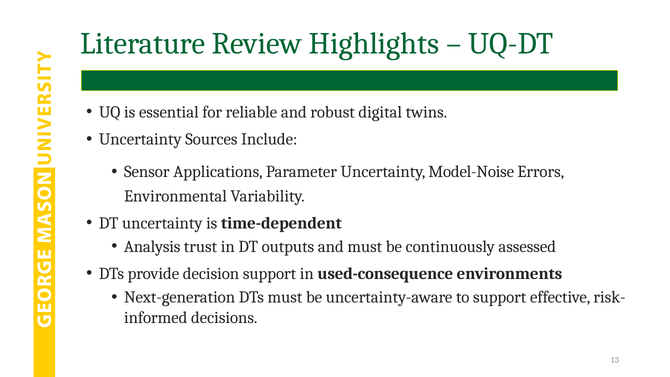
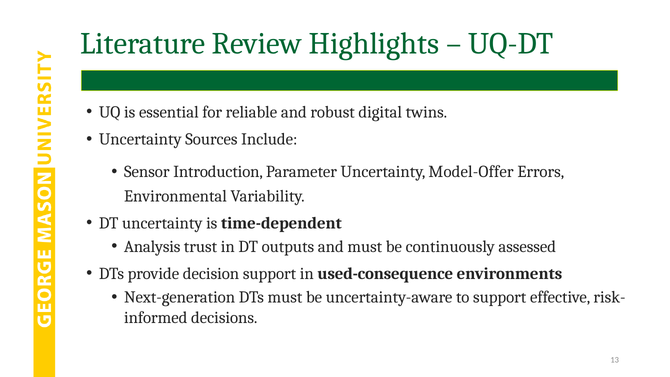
Applications: Applications -> Introduction (218, 172)
Model-Noise: Model-Noise -> Model-Offer (471, 172)
